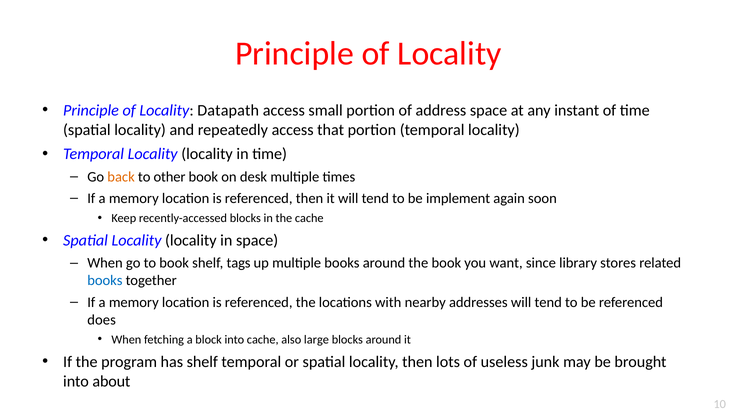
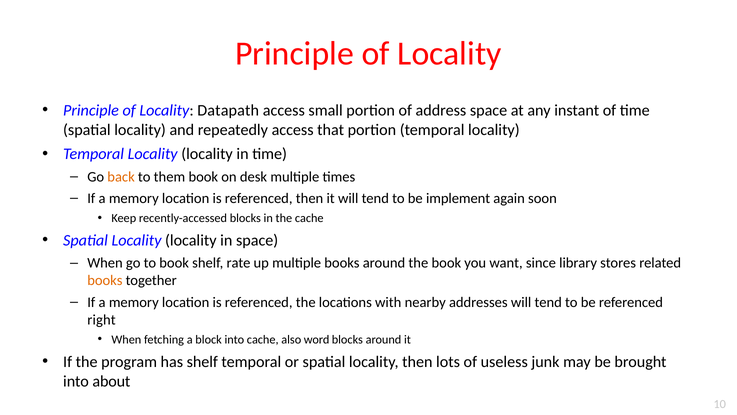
other: other -> them (169, 177)
tags: tags -> rate (239, 263)
books colour: blue -> orange (105, 280)
does: does -> right (102, 320)
large: large -> word (317, 339)
